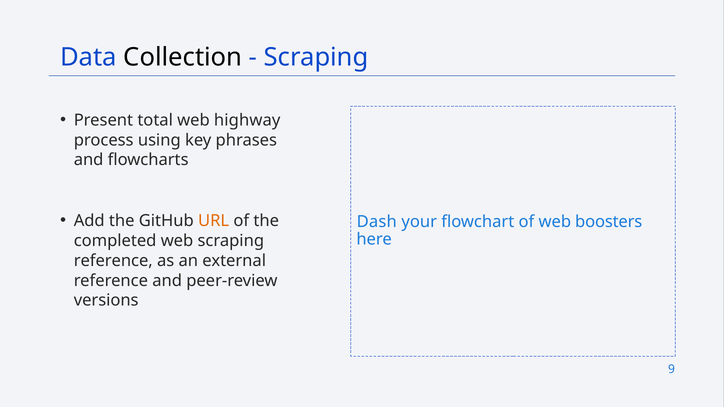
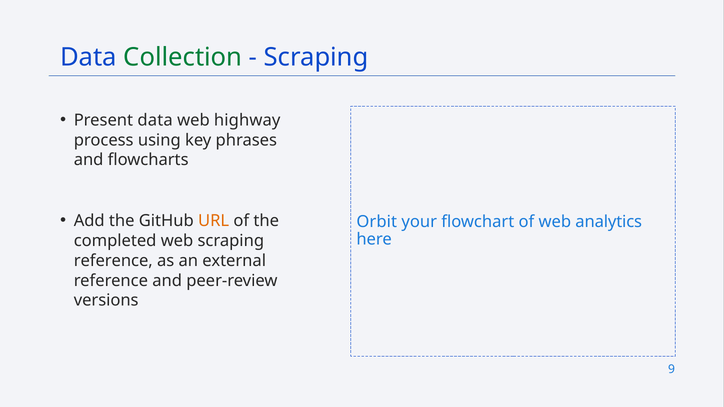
Collection colour: black -> green (183, 57)
Present total: total -> data (155, 120)
Dash: Dash -> Orbit (377, 222)
boosters: boosters -> analytics (609, 222)
